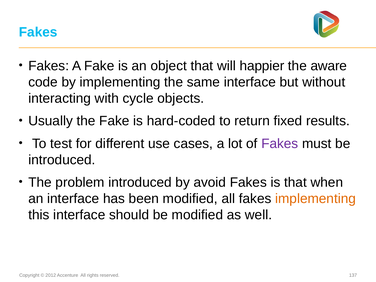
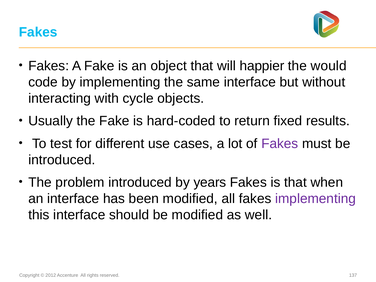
aware: aware -> would (329, 66)
avoid: avoid -> years (210, 182)
implementing colour: orange -> purple (316, 199)
